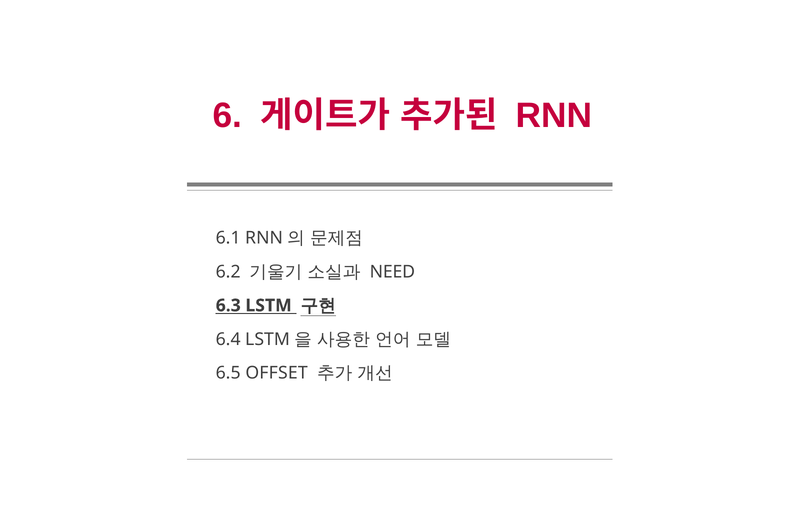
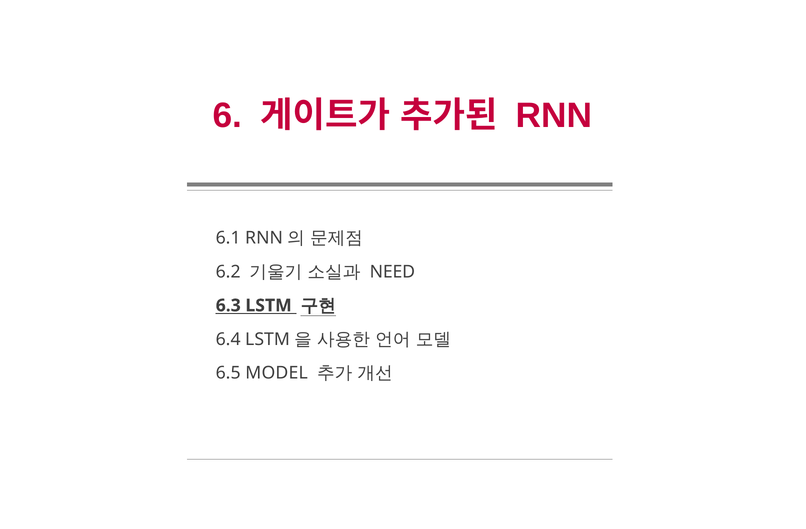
OFFSET: OFFSET -> MODEL (277, 373)
